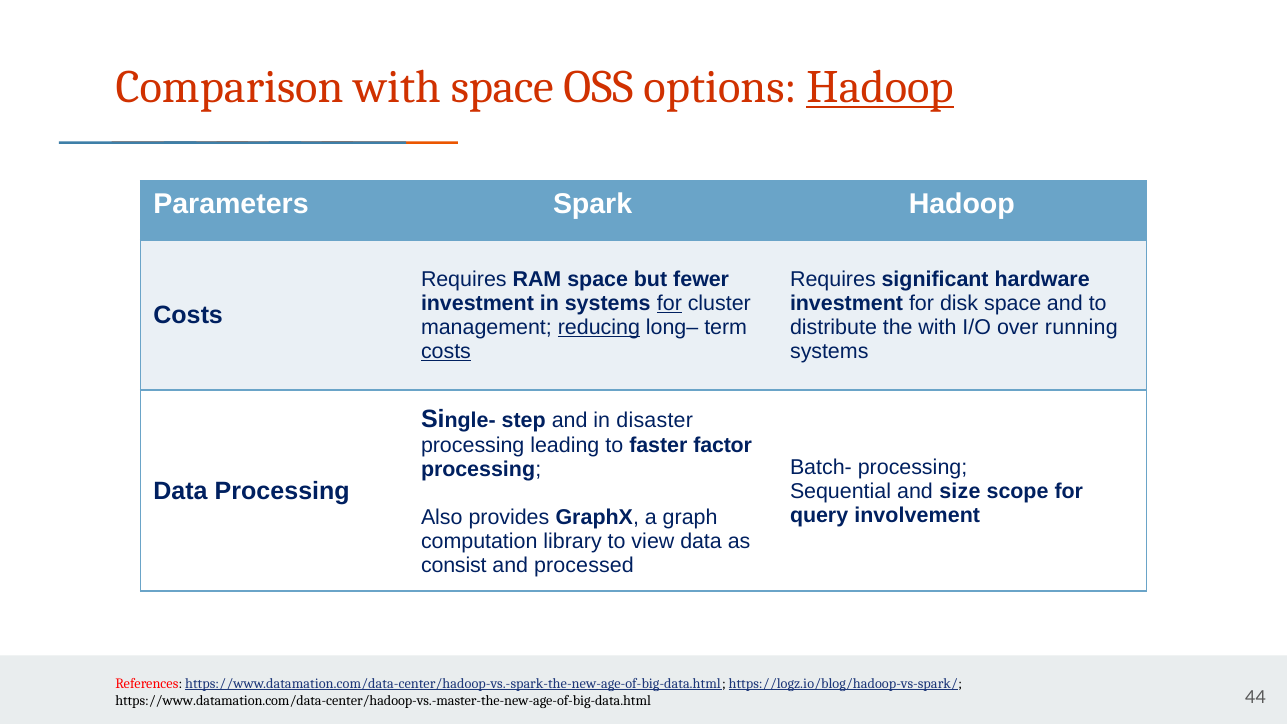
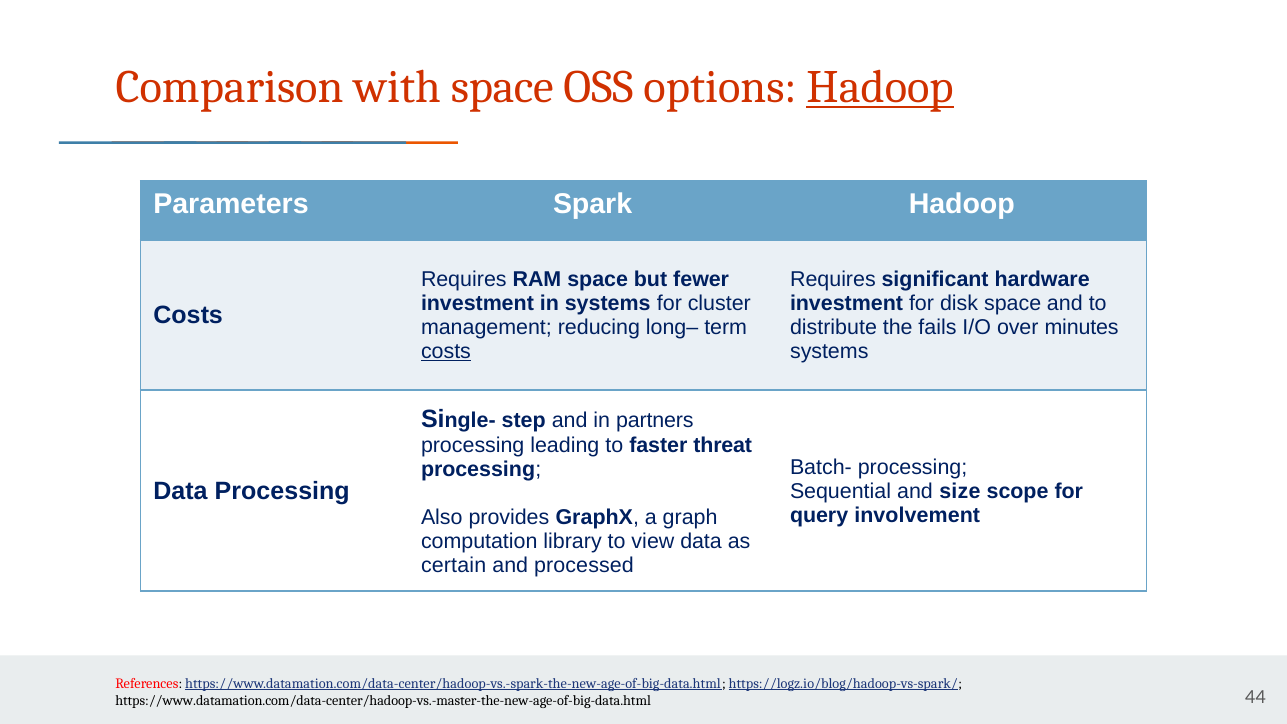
for underline: present -> none (669, 303)
reducing underline: present -> none (599, 327)
the with: with -> fails (938, 327)
running: running -> minutes (1082, 327)
disaster: disaster -> partners (655, 420)
factor: factor -> threat (723, 445)
consist: consist -> certain (454, 565)
